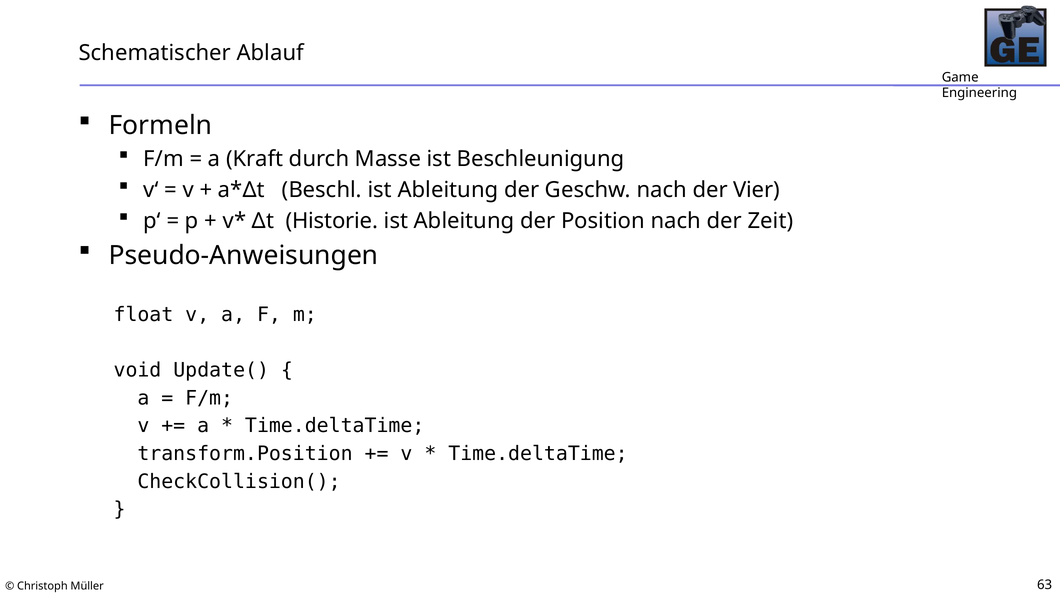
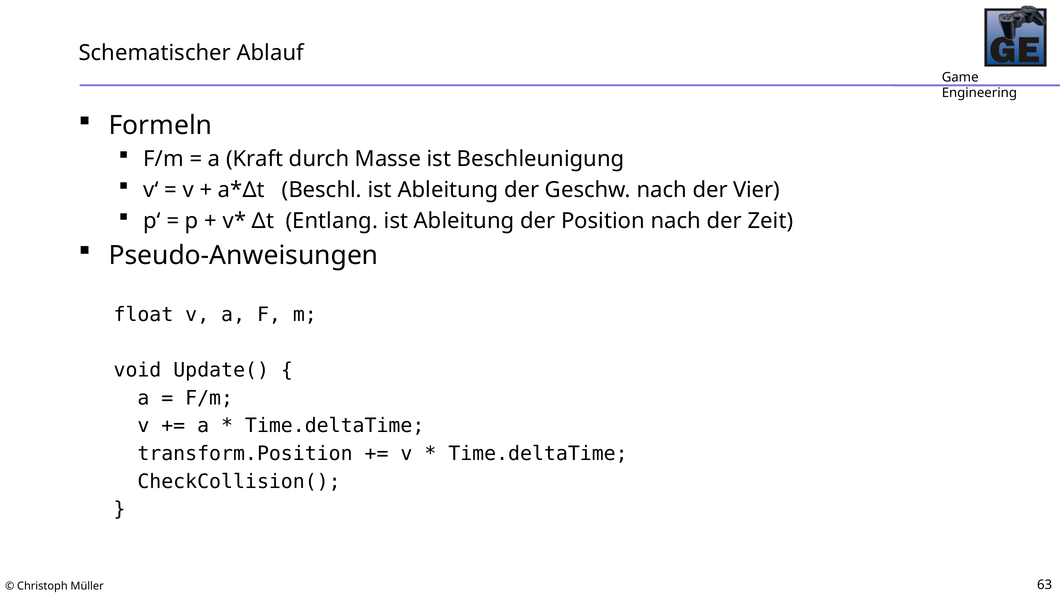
Historie: Historie -> Entlang (332, 221)
